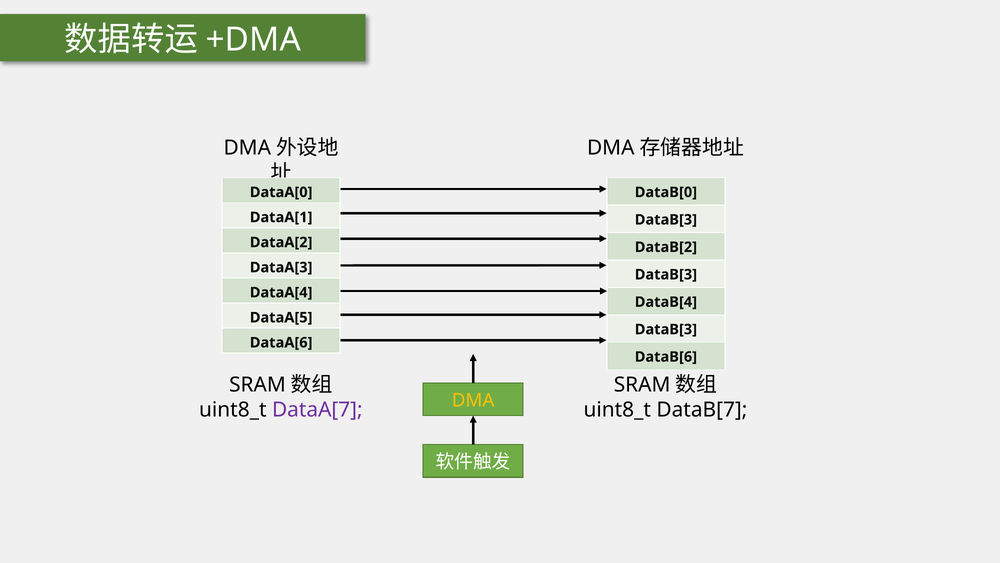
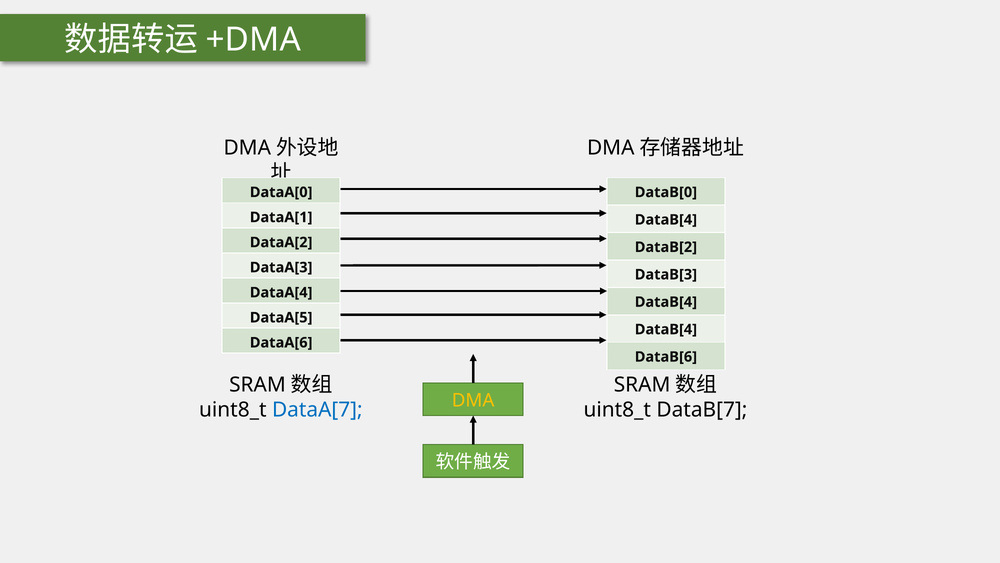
DataB[3: DataB[3 -> DataB[4 (666, 220)
DataB[3: DataB[3 -> DataB[4 (666, 329)
DataA[7 colour: purple -> blue (317, 410)
